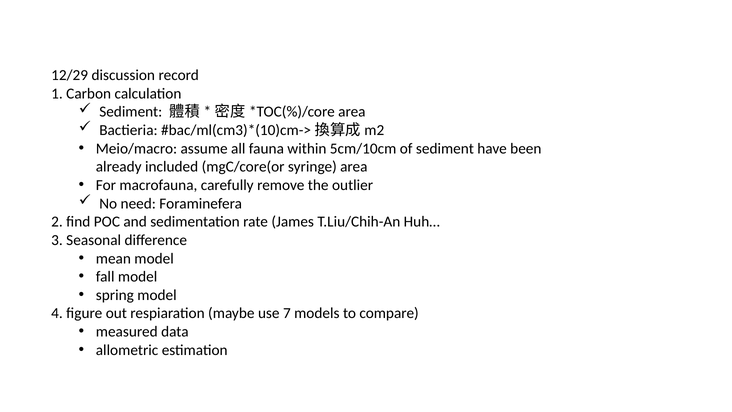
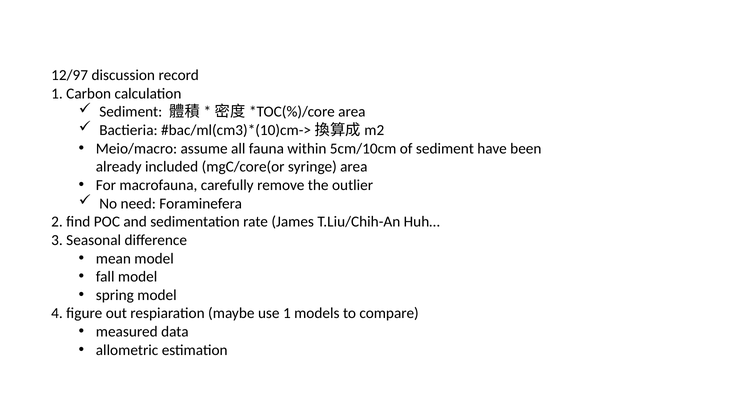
12/29: 12/29 -> 12/97 (70, 75)
use 7: 7 -> 1 (287, 313)
